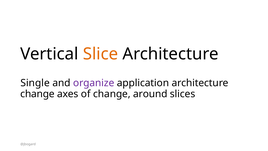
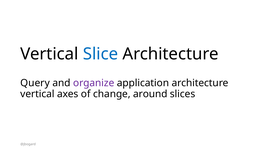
Slice colour: orange -> blue (100, 54)
Single: Single -> Query (35, 83)
change: change -> vertical (37, 94)
